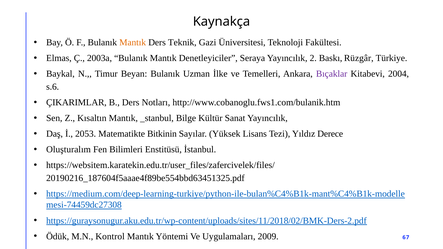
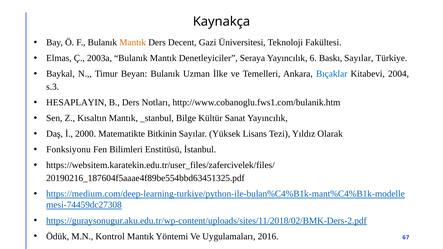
Teknik: Teknik -> Decent (182, 43)
2: 2 -> 6 (313, 58)
Baskı Rüzgâr: Rüzgâr -> Sayılar (359, 58)
Bıçaklar colour: purple -> blue (332, 74)
s.6: s.6 -> s.3 (53, 87)
ÇIKARIMLAR: ÇIKARIMLAR -> HESAPLAYIN (76, 103)
2053: 2053 -> 2000 (86, 134)
Derece: Derece -> Olarak (330, 134)
Oluşturalım: Oluşturalım -> Fonksiyonu (69, 150)
2009: 2009 -> 2016 (268, 236)
